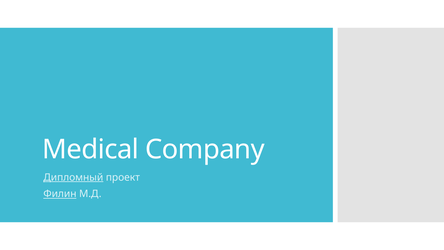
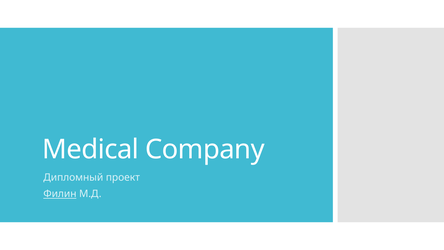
Дипломный underline: present -> none (73, 177)
